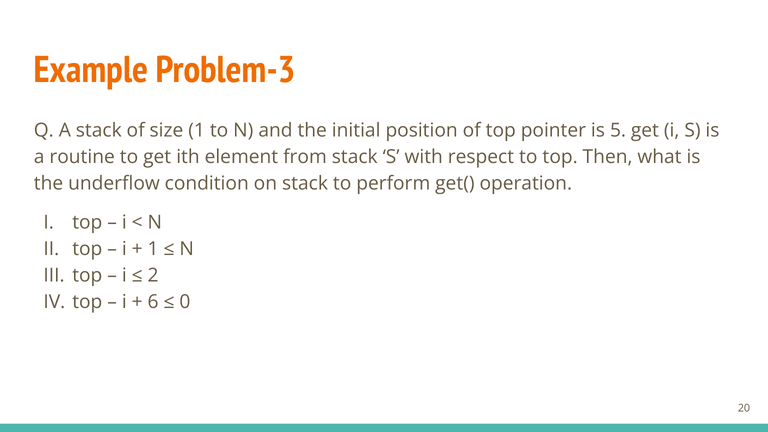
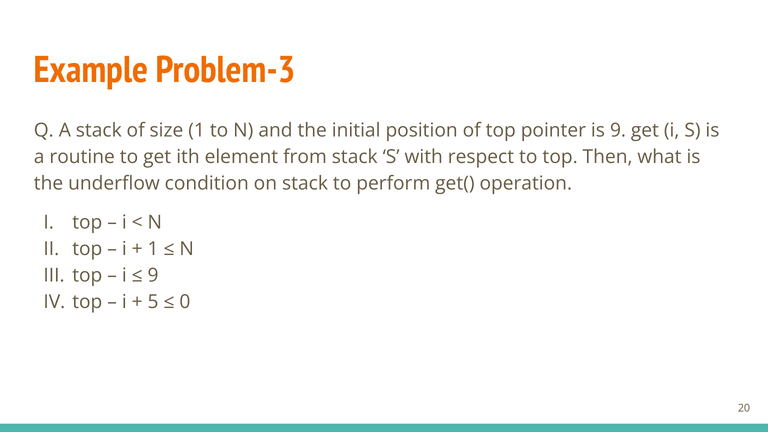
is 5: 5 -> 9 (618, 130)
2: 2 -> 9 (153, 276)
6: 6 -> 5 (153, 302)
